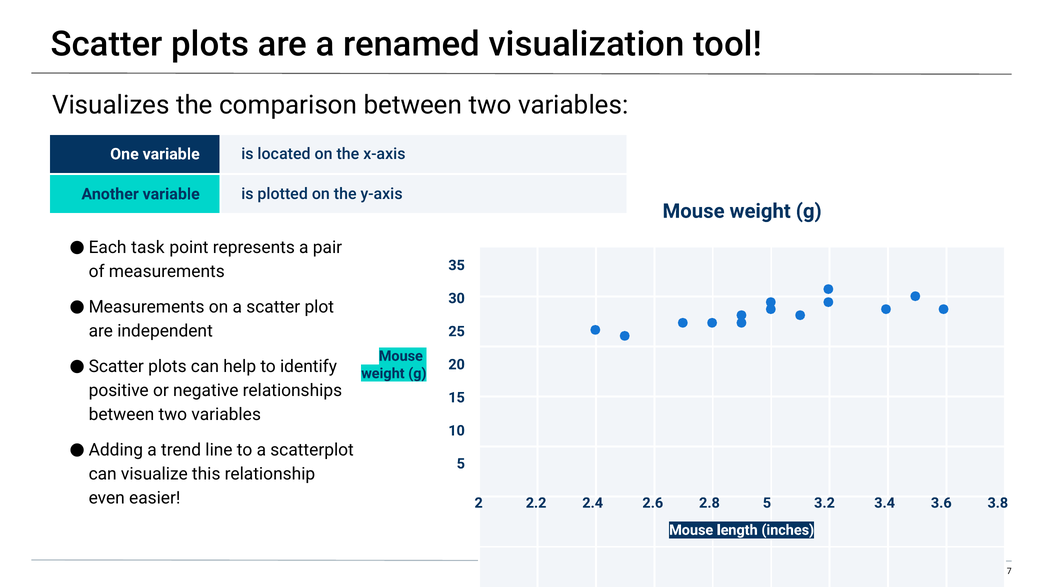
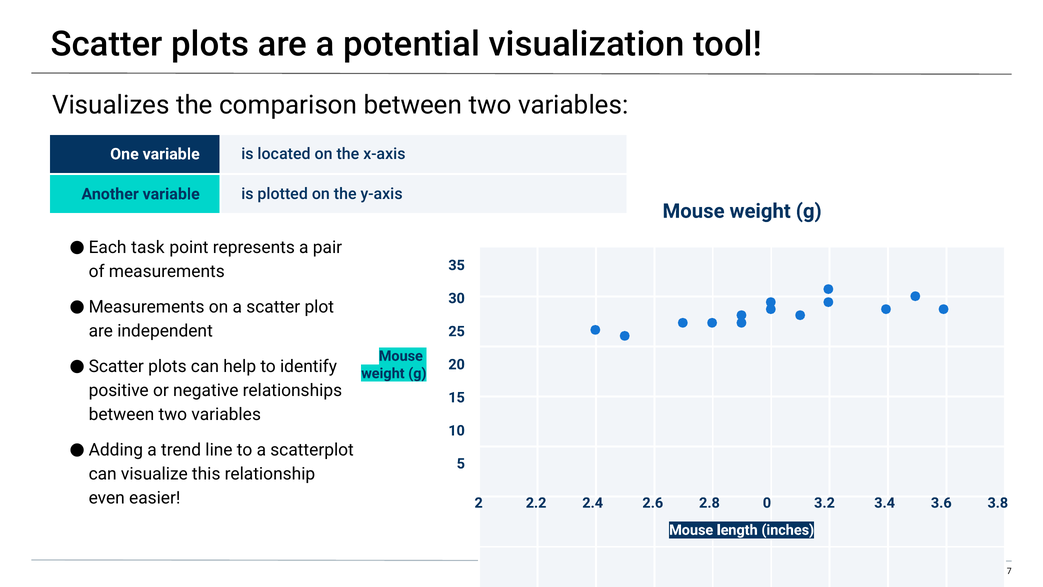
renamed: renamed -> potential (412, 44)
2.8 5: 5 -> 0 (767, 503)
